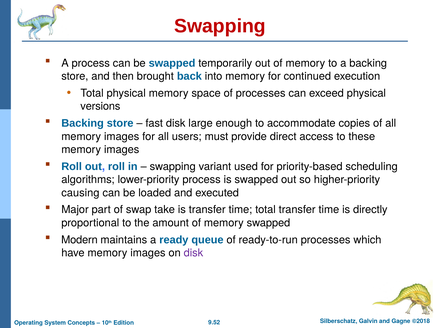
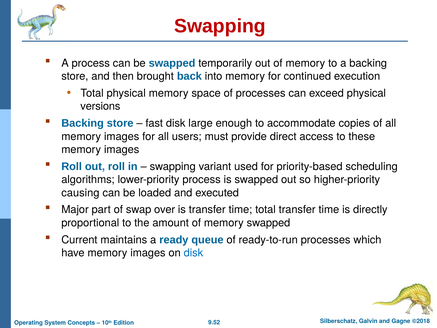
take: take -> over (165, 210)
Modern: Modern -> Current (79, 240)
disk colour: purple -> blue (193, 253)
